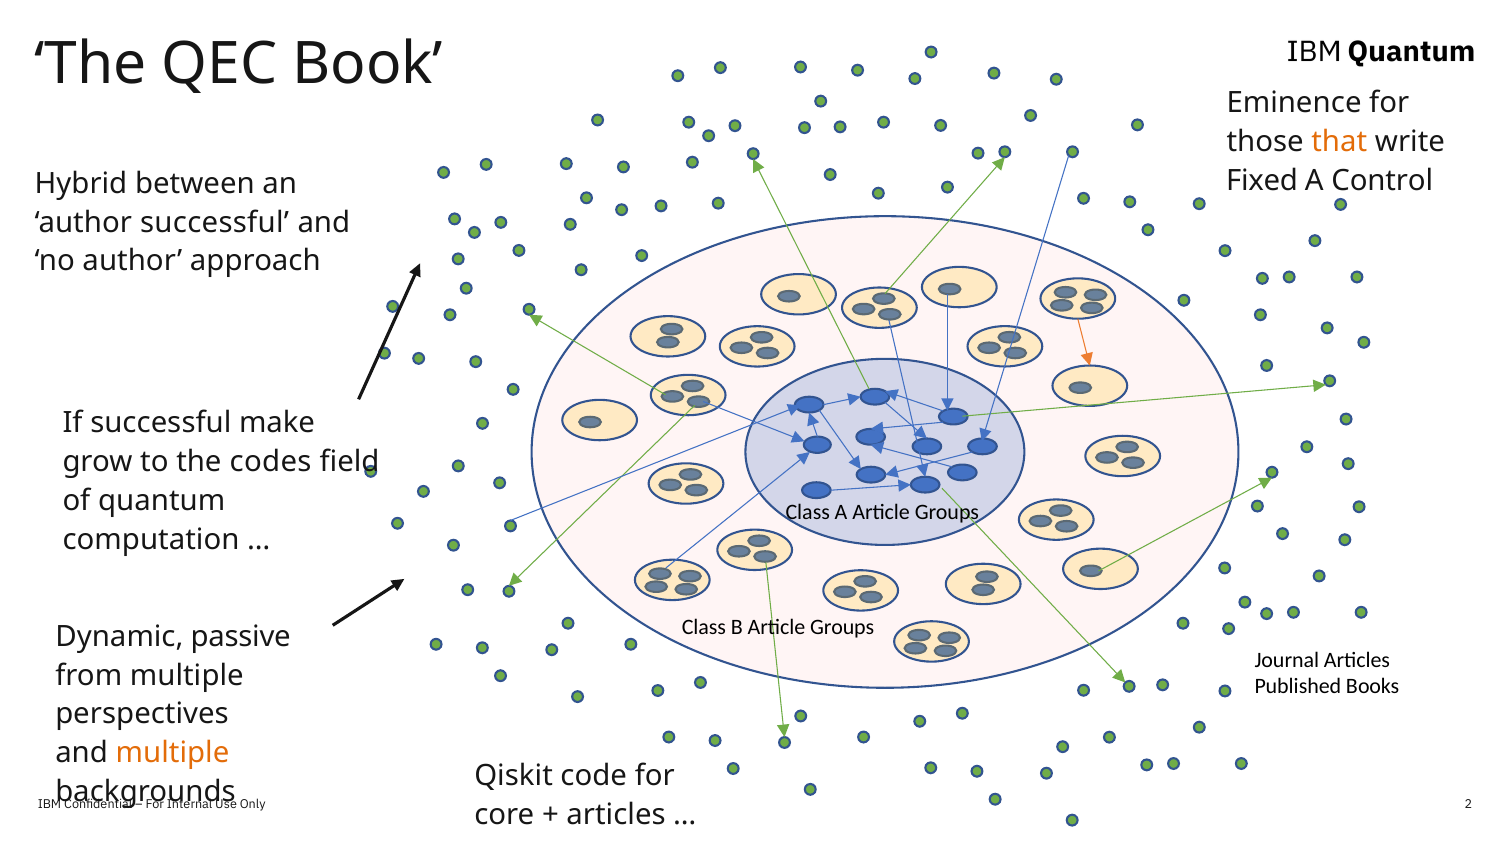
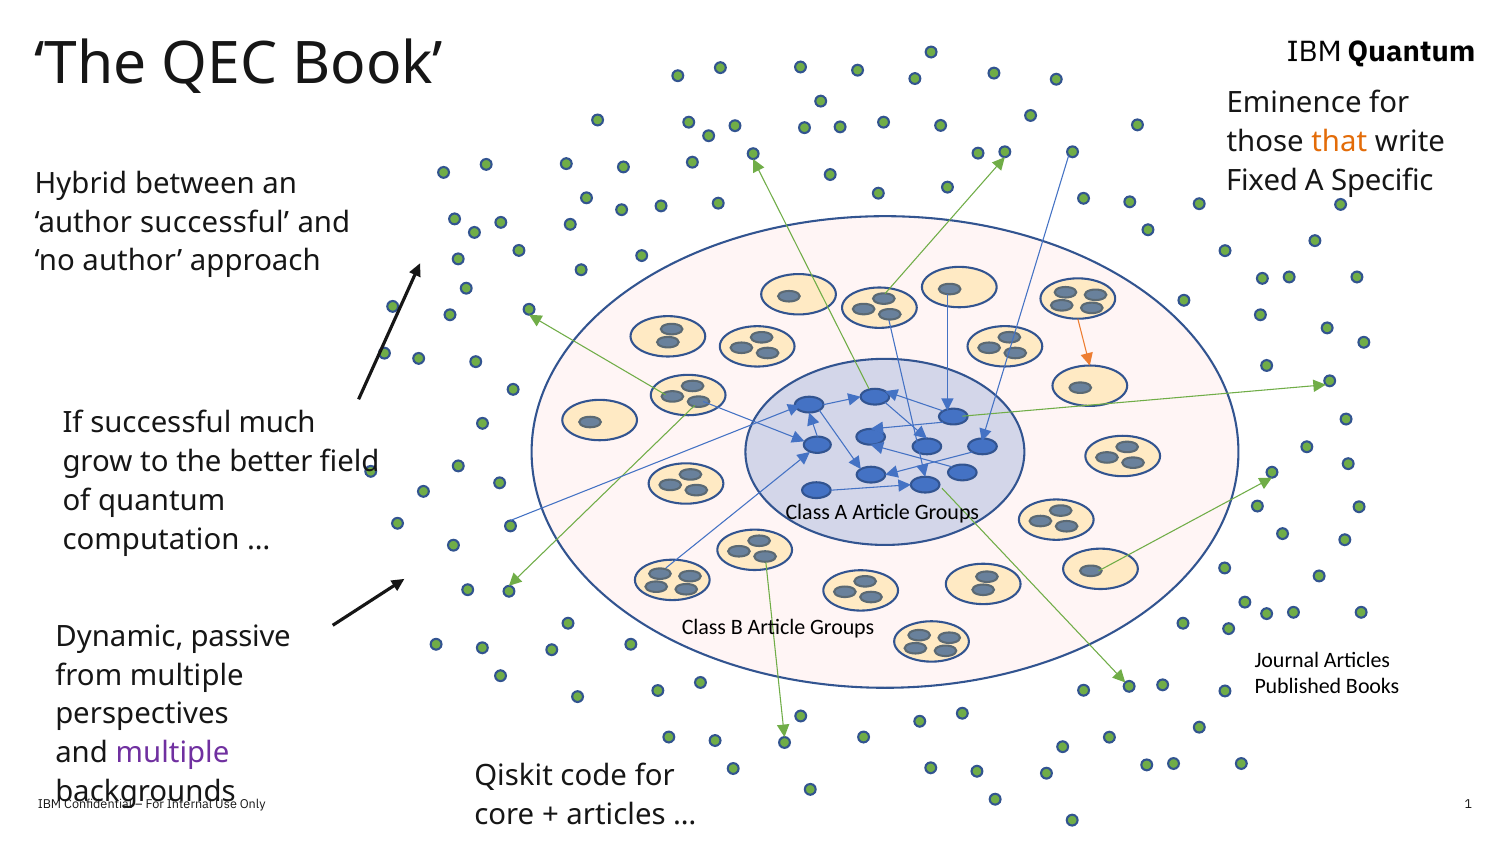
Control: Control -> Specific (1382, 181)
make: make -> much (277, 423)
codes: codes -> better (271, 462)
multiple colour: orange -> purple (173, 753)
2: 2 -> 1 (1468, 805)
